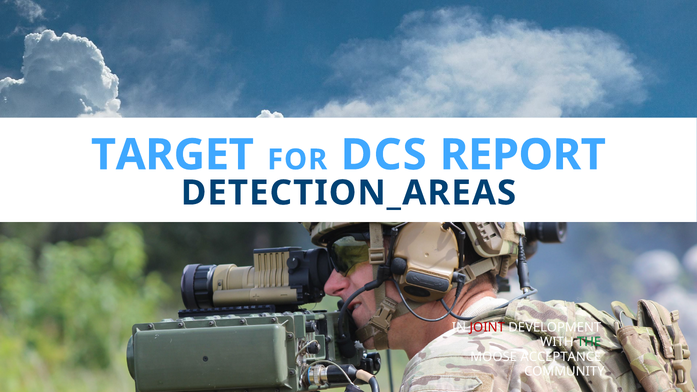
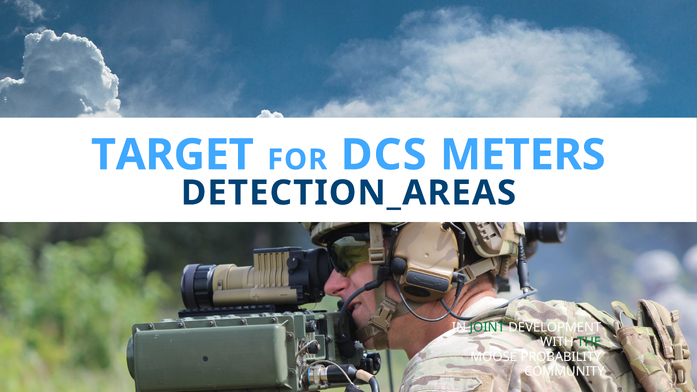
REPORT: REPORT -> METERS (523, 155)
JOINT colour: red -> green (487, 327)
ACCEPTANCE: ACCEPTANCE -> PROBABILITY (561, 357)
